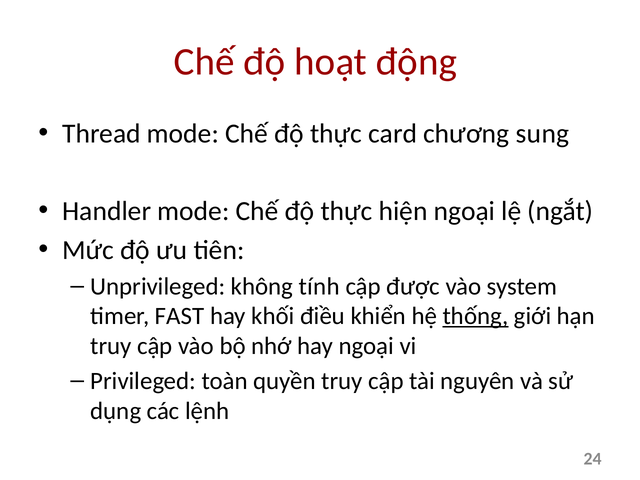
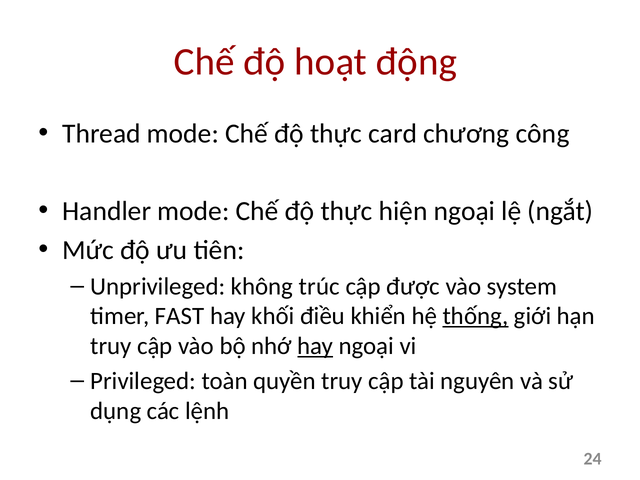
sung: sung -> công (543, 134)
tính: tính -> trúc (319, 286)
hay underline: none -> present (315, 346)
